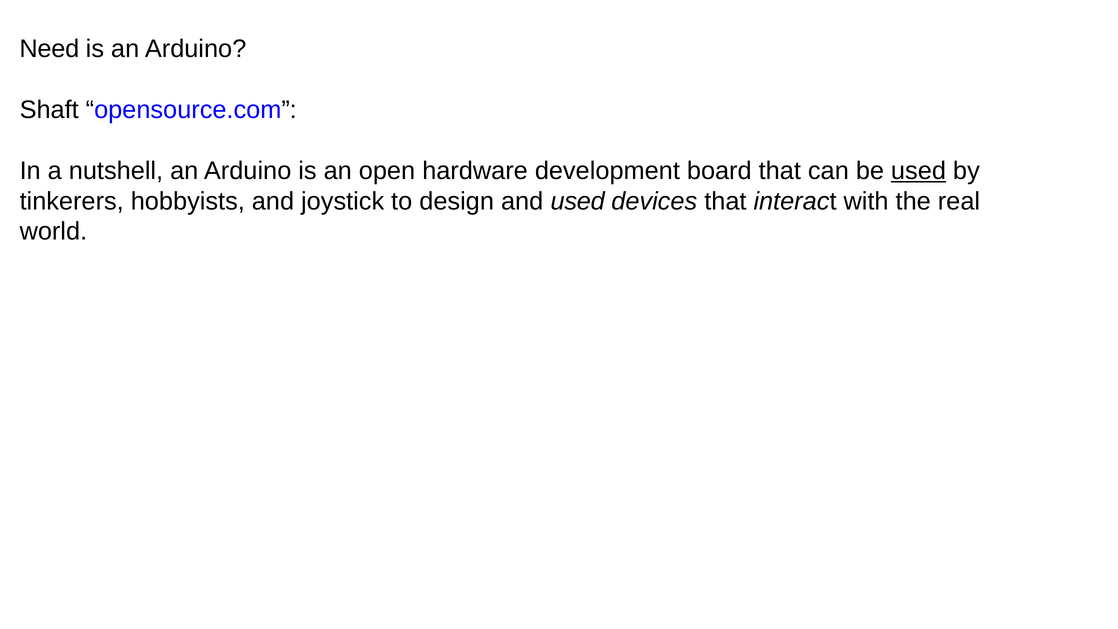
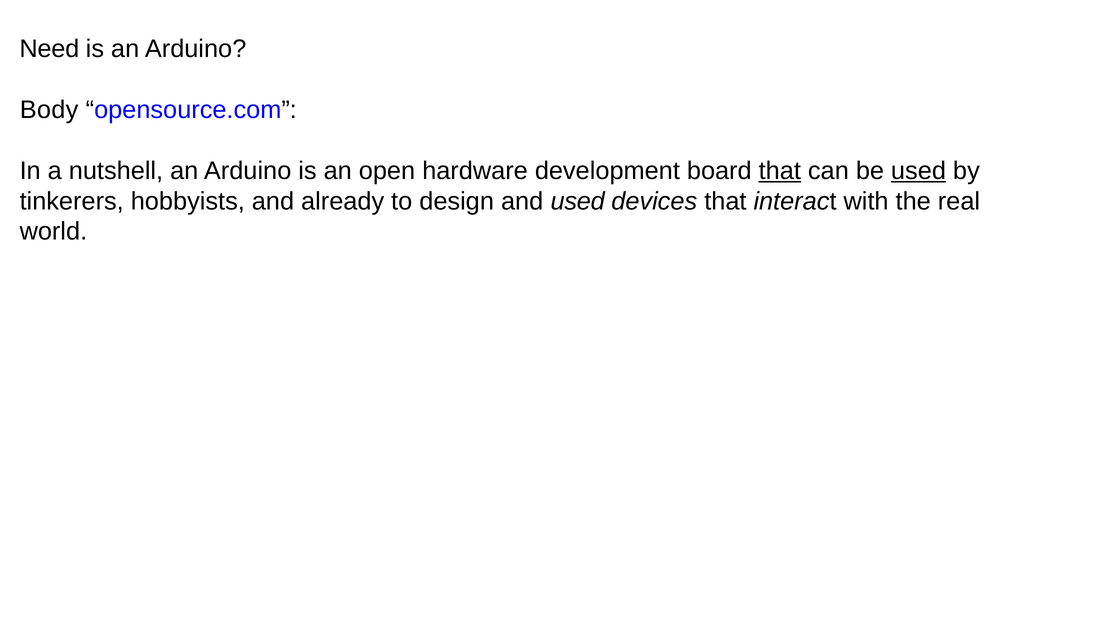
Shaft: Shaft -> Body (49, 110)
that underline: none -> present (780, 171)
joystick: joystick -> already (343, 201)
